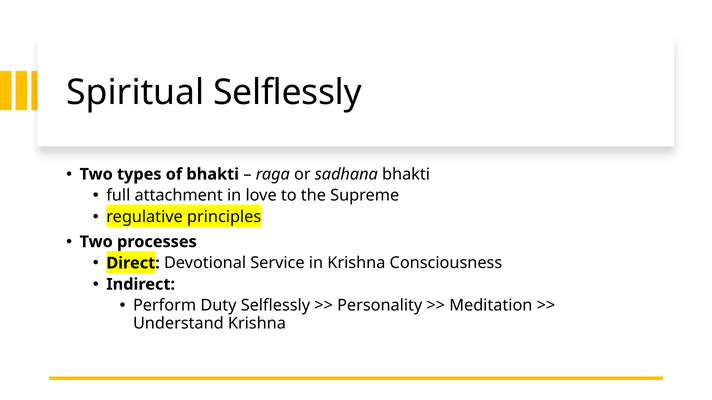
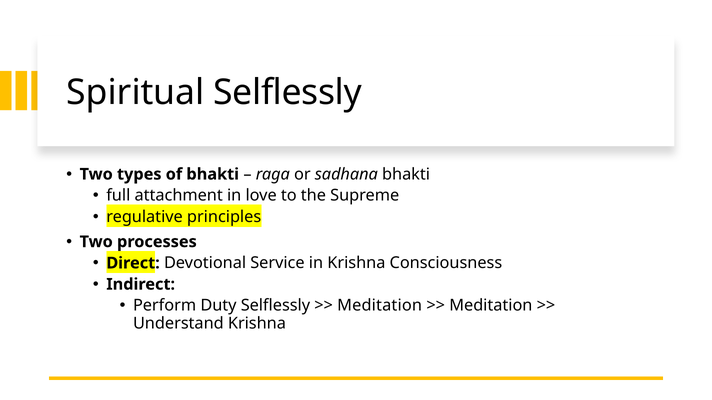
Personality: Personality -> Meditation (380, 306)
